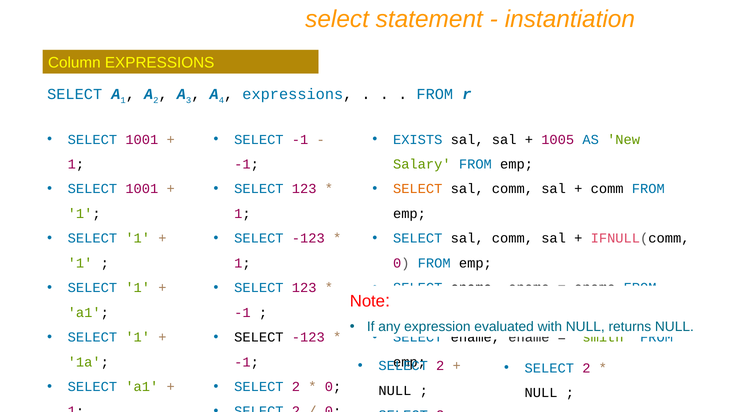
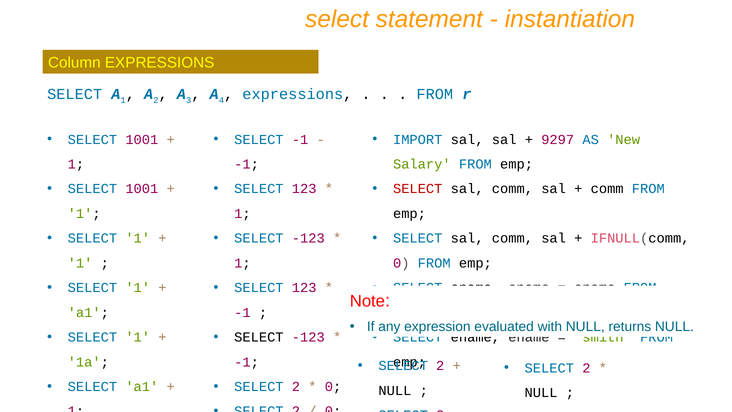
EXISTS: EXISTS -> IMPORT (418, 139)
1005: 1005 -> 9297 (558, 139)
SELECT colour: orange -> red (418, 189)
